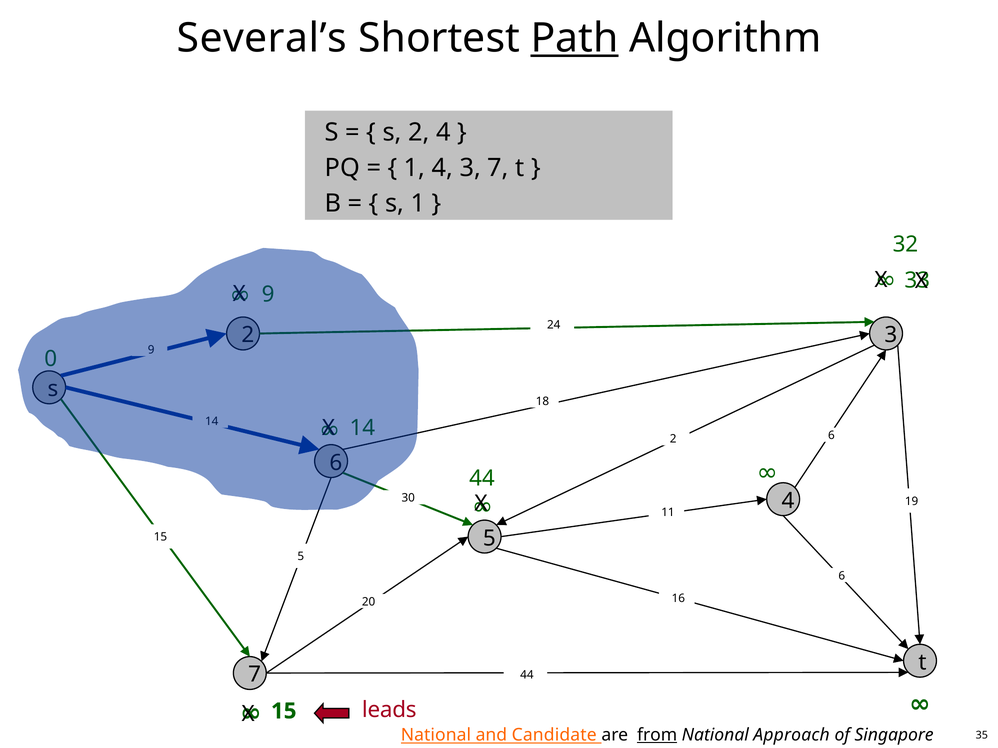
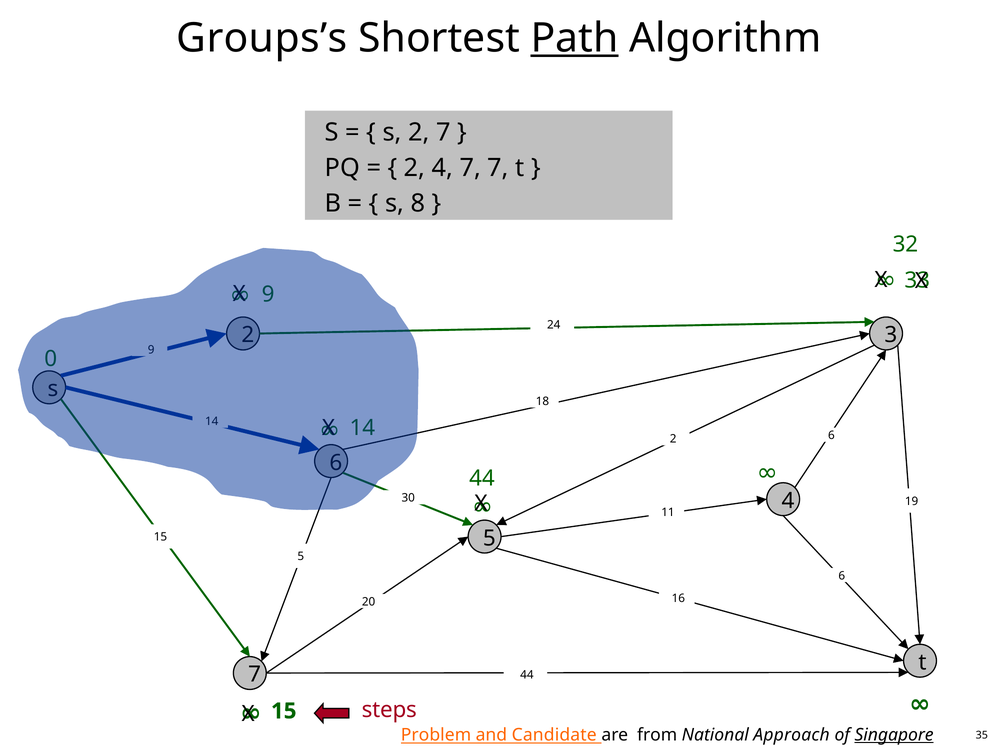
Several’s: Several’s -> Groups’s (262, 38)
2 4: 4 -> 7 (443, 133)
1: 1 -> 2 (414, 168)
4 3: 3 -> 7 (470, 168)
s 1: 1 -> 8 (418, 204)
leads: leads -> steps (389, 710)
National: National -> Problem (436, 735)
from underline: present -> none (657, 735)
Singapore underline: none -> present (894, 735)
